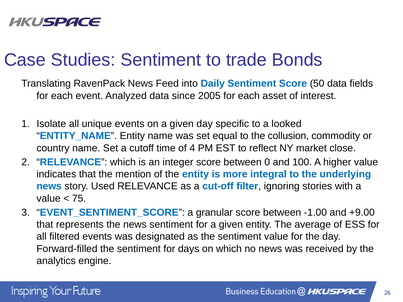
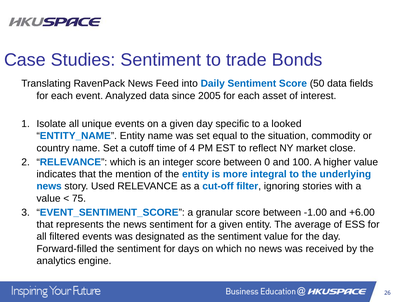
collusion: collusion -> situation (288, 136)
+9.00: +9.00 -> +6.00 (362, 213)
